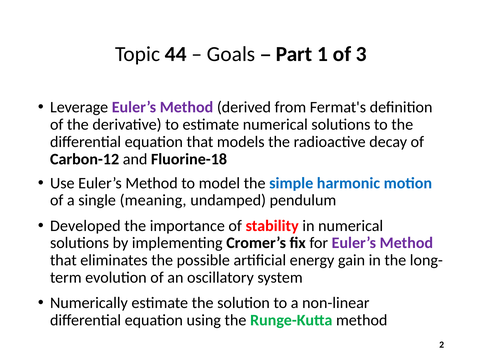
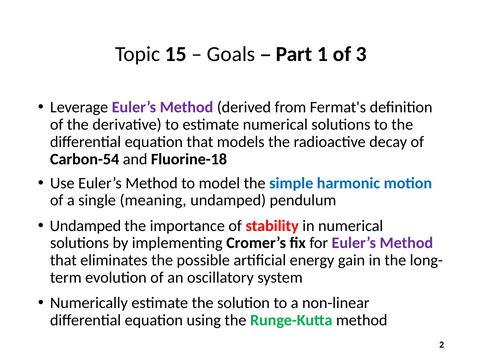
44: 44 -> 15 (176, 54)
Carbon-12: Carbon-12 -> Carbon-54 (85, 159)
Developed: Developed -> Undamped (85, 226)
